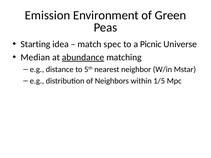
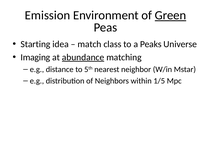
Green underline: none -> present (170, 15)
spec: spec -> class (112, 44)
Picnic: Picnic -> Peaks (151, 44)
Median: Median -> Imaging (35, 57)
